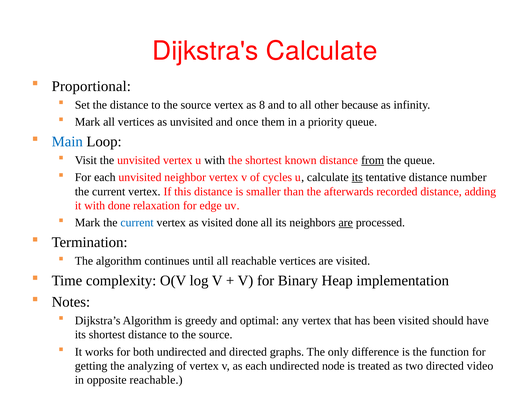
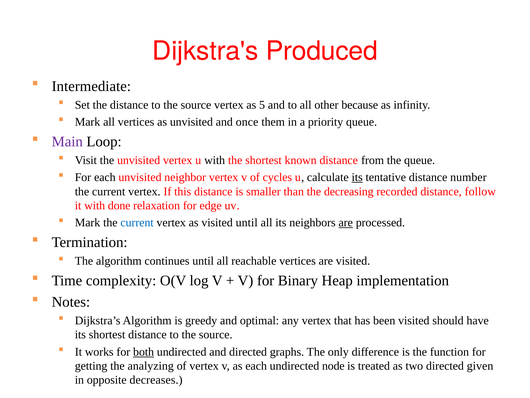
Dijkstra's Calculate: Calculate -> Produced (322, 51)
Proportional: Proportional -> Intermediate (91, 86)
8: 8 -> 5 (262, 105)
Main colour: blue -> purple (67, 141)
from underline: present -> none (373, 160)
afterwards: afterwards -> decreasing (349, 191)
adding: adding -> follow (480, 191)
visited done: done -> until (247, 222)
both underline: none -> present (144, 351)
video: video -> given (480, 365)
opposite reachable: reachable -> decreases (156, 380)
